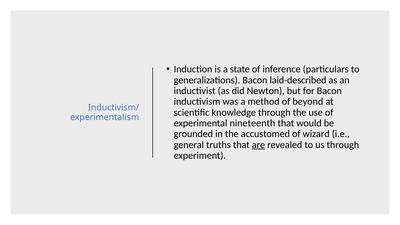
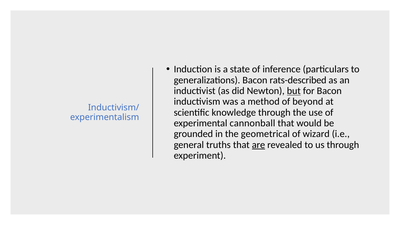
laid-described: laid-described -> rats-described (298, 80)
but underline: none -> present (294, 91)
nineteenth: nineteenth -> cannonball (252, 123)
accustomed: accustomed -> geometrical (265, 134)
